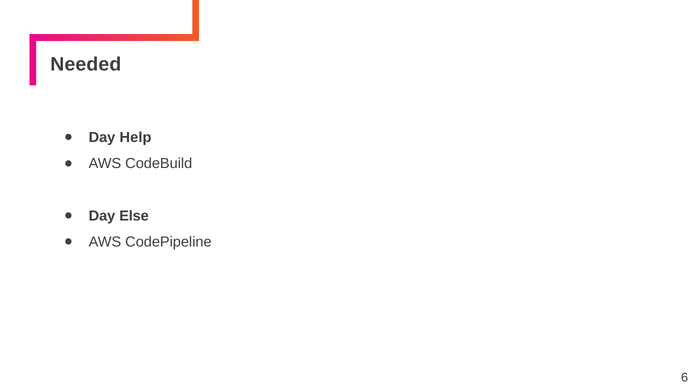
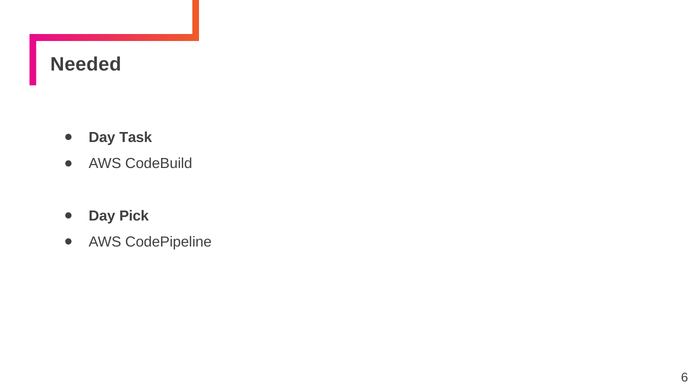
Help: Help -> Task (136, 138)
Else: Else -> Pick (134, 216)
